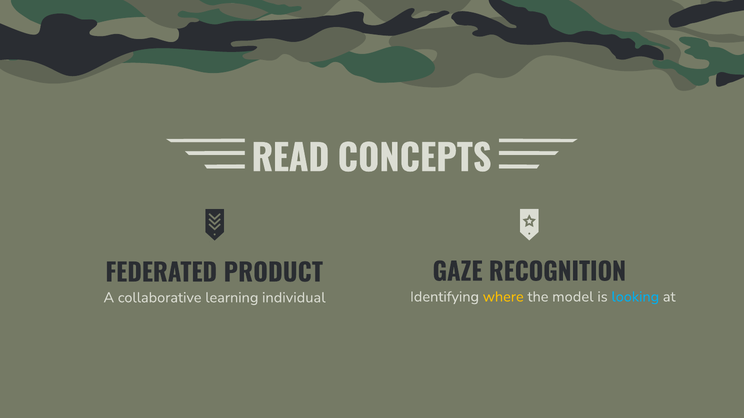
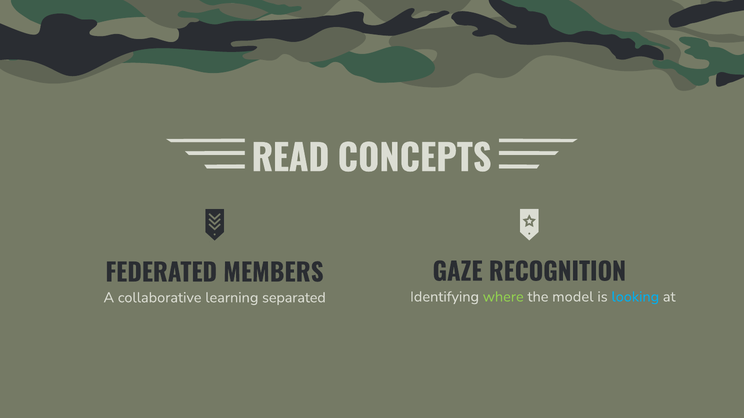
PRODUCT: PRODUCT -> MEMBERS (273, 274)
where colour: yellow -> light green (503, 297)
individual: individual -> separated (294, 298)
